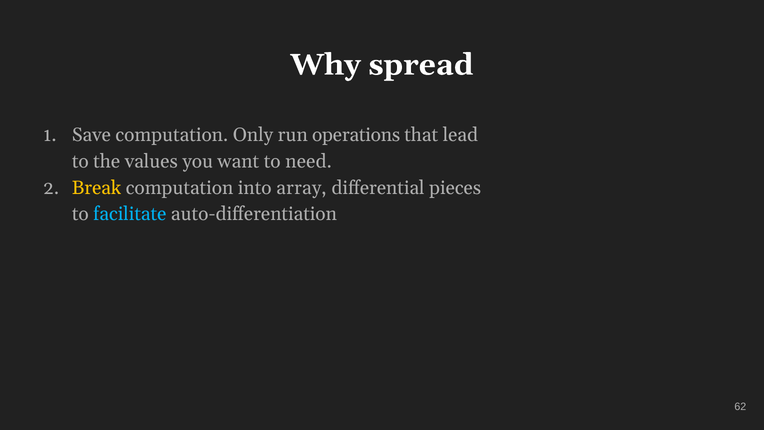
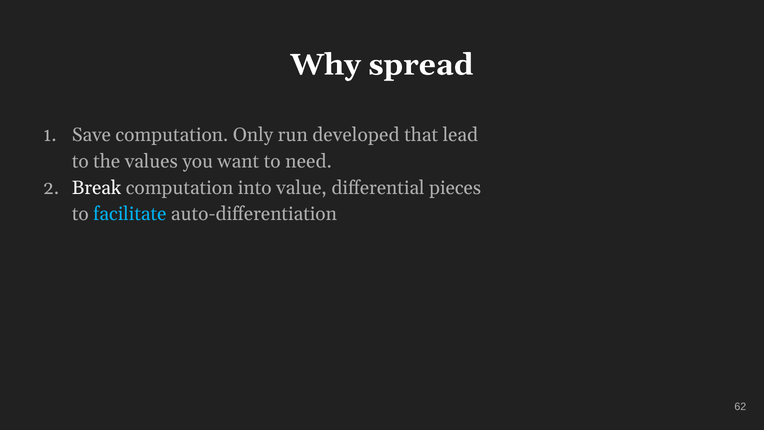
operations: operations -> developed (356, 135)
Break colour: yellow -> white (97, 188)
array: array -> value (301, 188)
